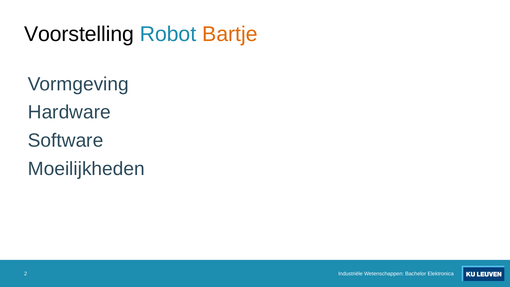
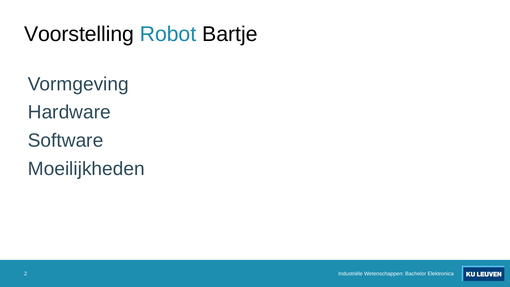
Bartje colour: orange -> black (230, 34)
